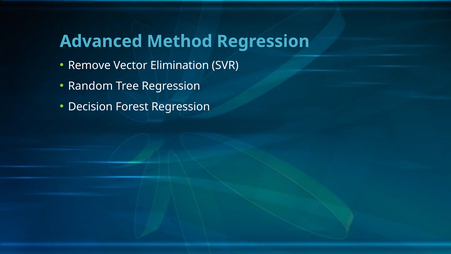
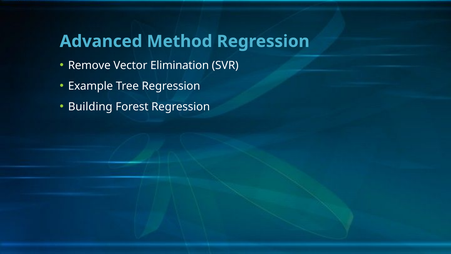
Random: Random -> Example (91, 86)
Decision: Decision -> Building (90, 107)
